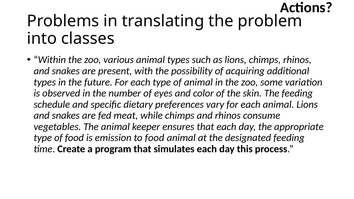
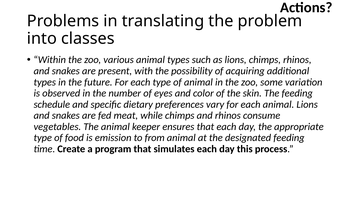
to food: food -> from (155, 138)
